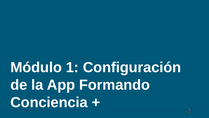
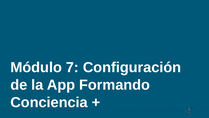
1: 1 -> 7 (72, 67)
